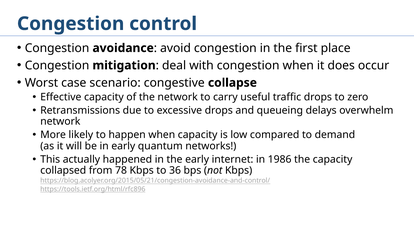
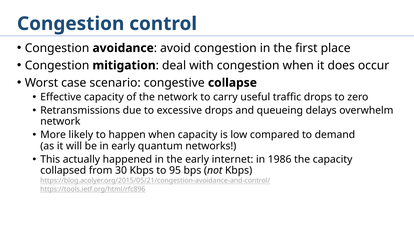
78: 78 -> 30 (121, 170)
36: 36 -> 95 (175, 170)
